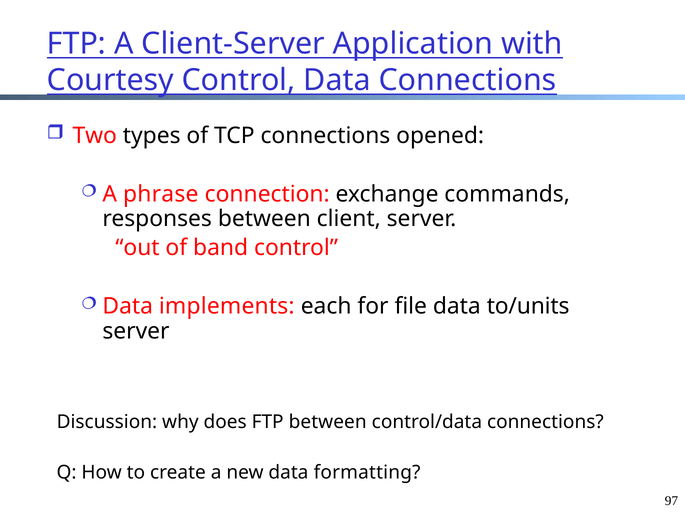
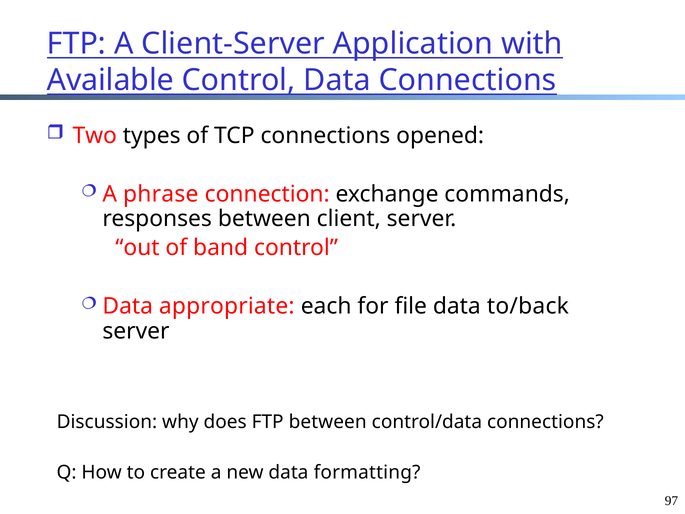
Courtesy: Courtesy -> Available (110, 80)
implements: implements -> appropriate (227, 306)
to/units: to/units -> to/back (528, 306)
